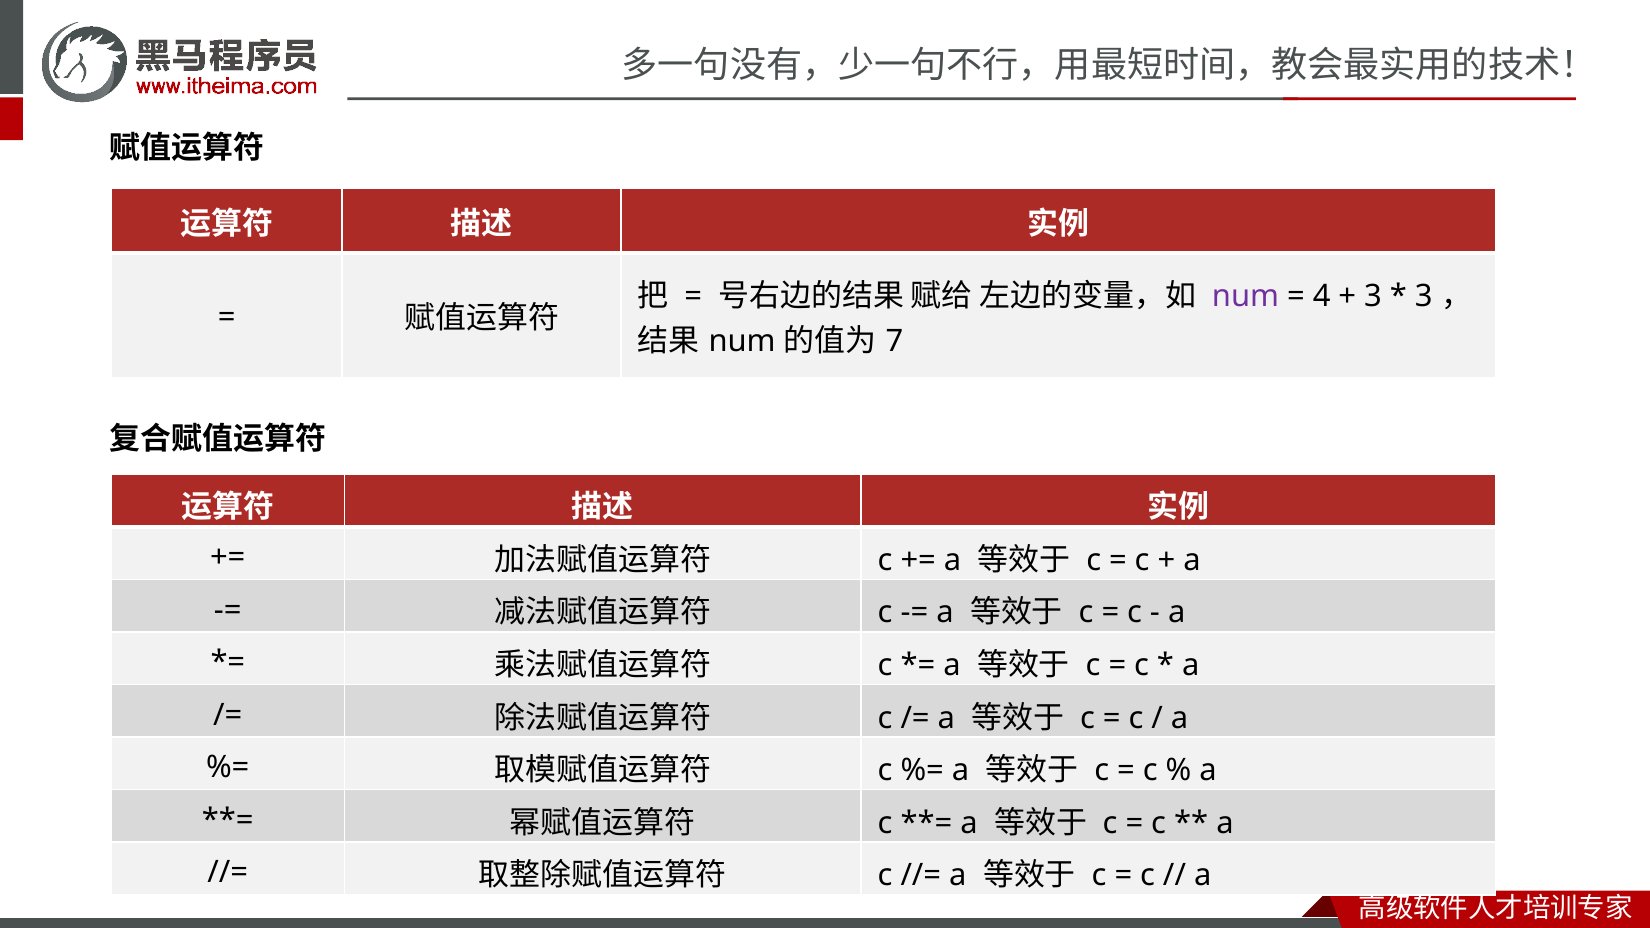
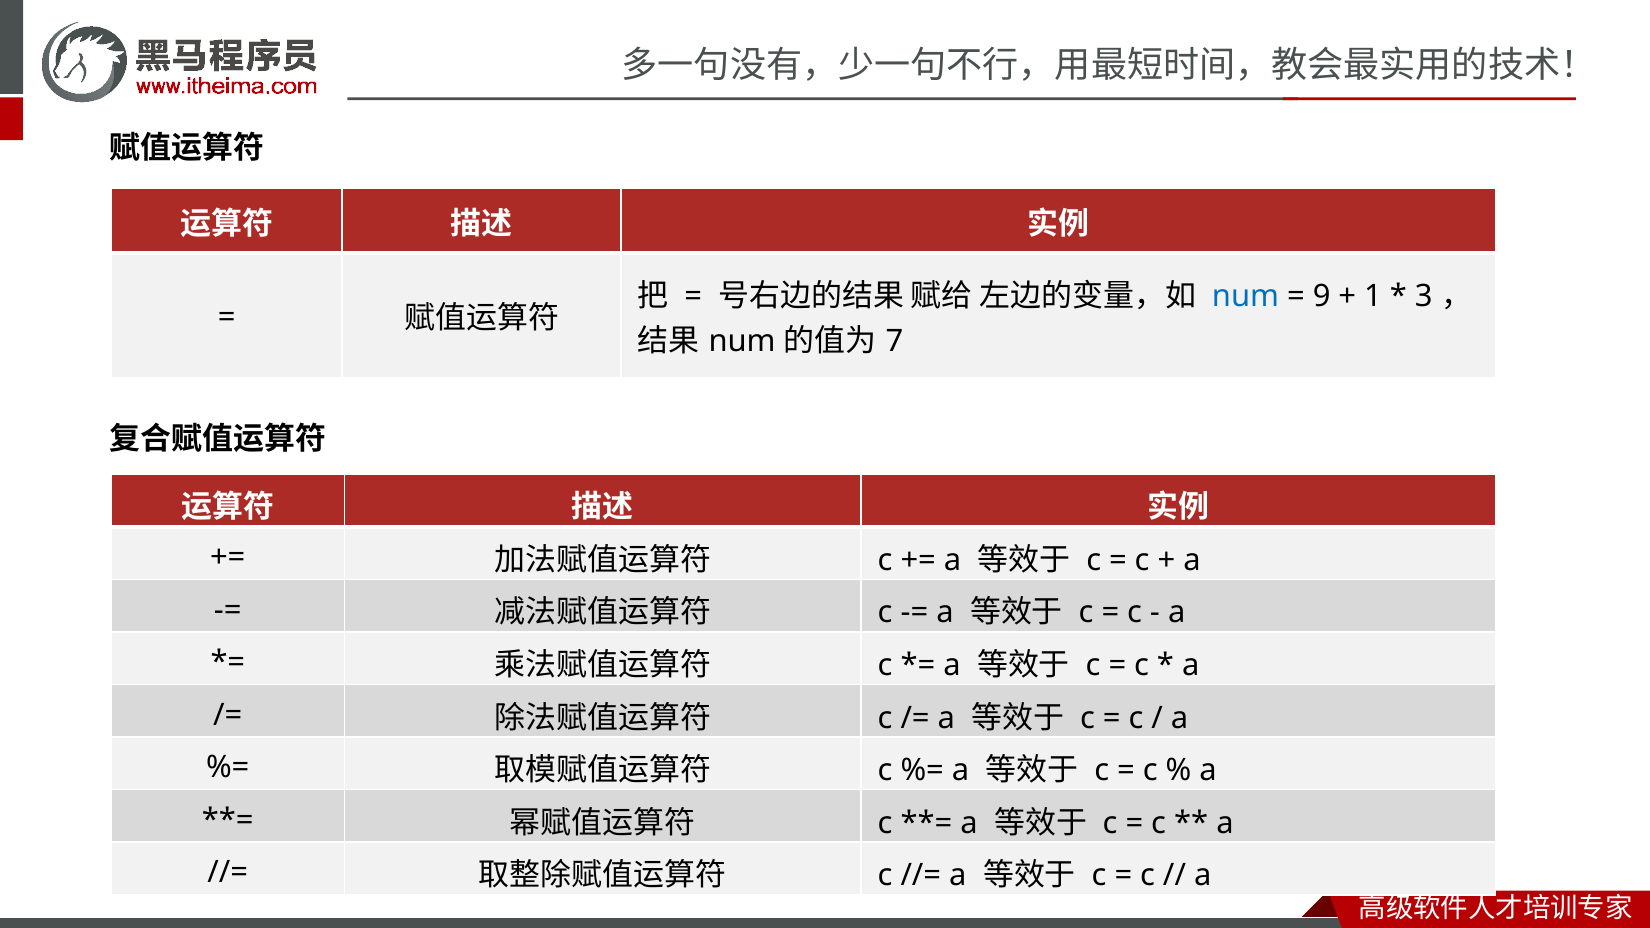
num colour: purple -> blue (1245, 296)
4: 4 -> 9 (1322, 296)
3: 3 -> 1 (1373, 296)
